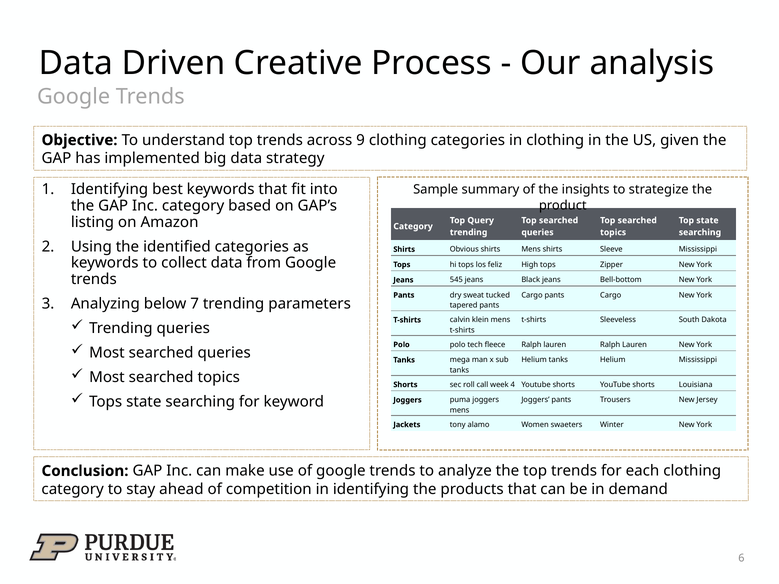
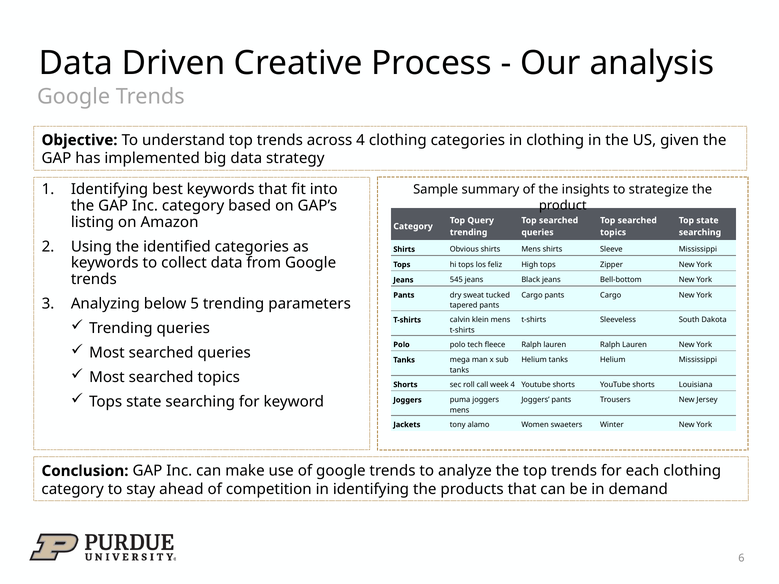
across 9: 9 -> 4 (361, 140)
7: 7 -> 5 (195, 304)
